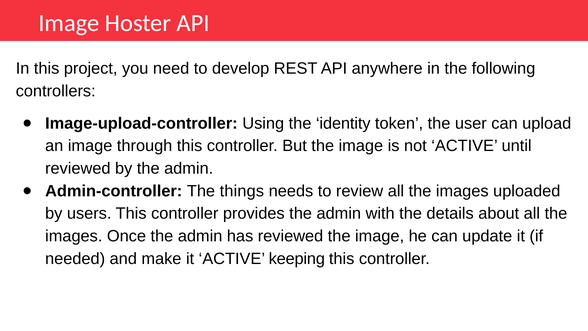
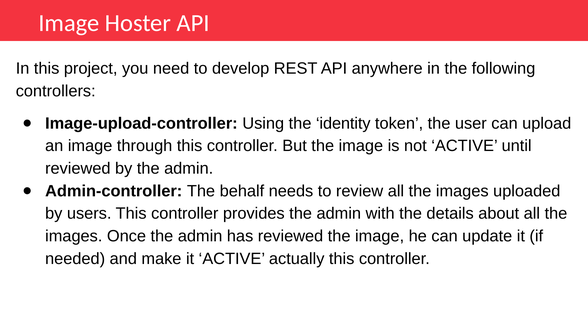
things: things -> behalf (242, 191)
keeping: keeping -> actually (297, 259)
